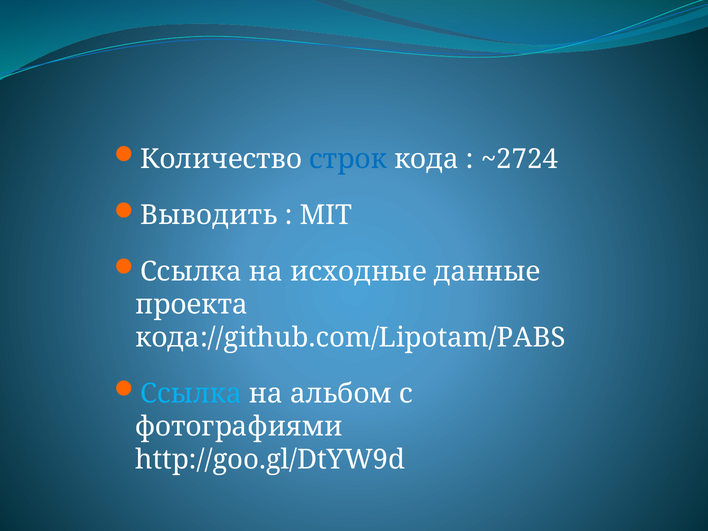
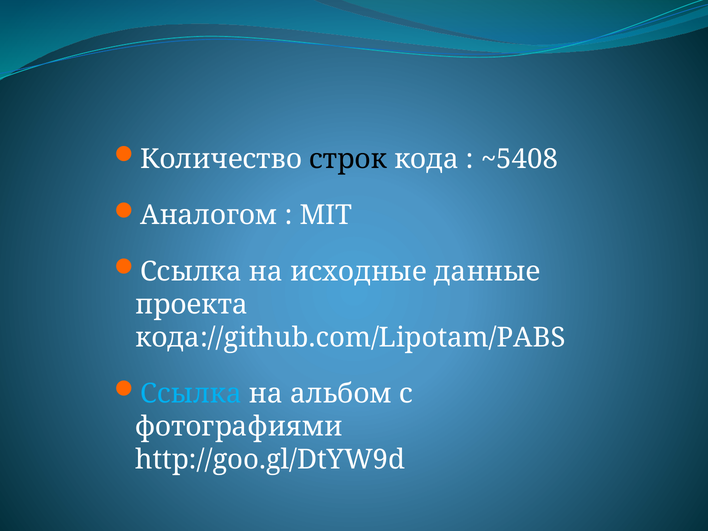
строк colour: blue -> black (348, 159)
~2724: ~2724 -> ~5408 (520, 159)
Выводить: Выводить -> Аналогом (209, 215)
